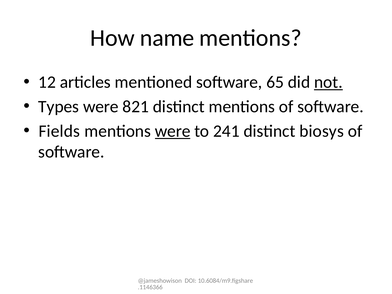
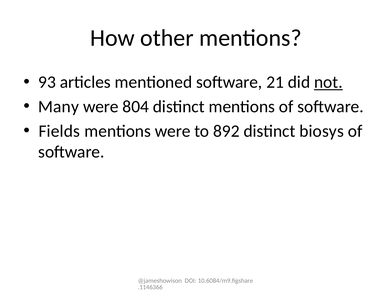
name: name -> other (167, 38)
12: 12 -> 93 (47, 82)
65: 65 -> 21 (275, 82)
Types: Types -> Many (59, 107)
821: 821 -> 804 (136, 107)
were underline: present -> none (173, 131)
241: 241 -> 892 (226, 131)
